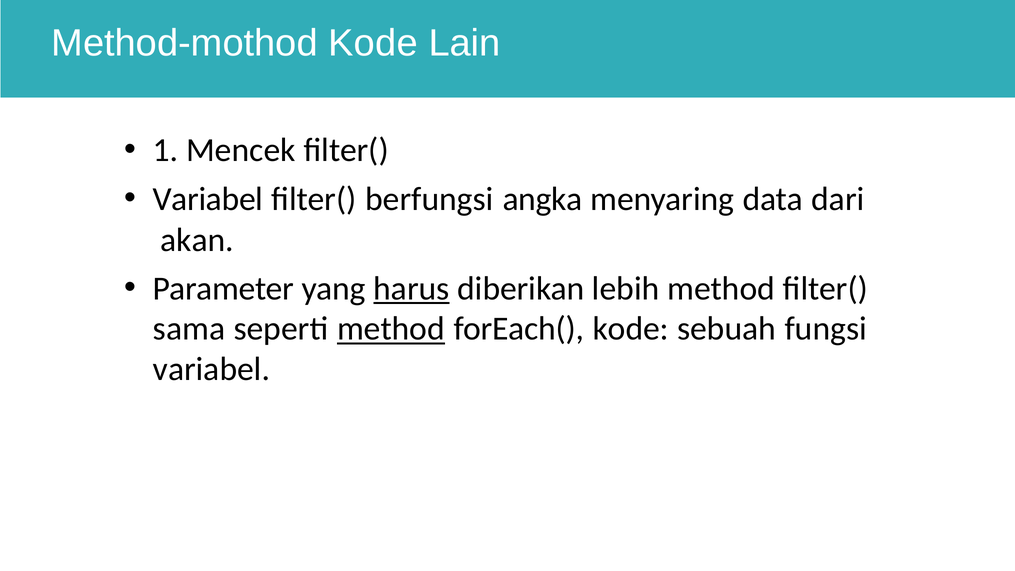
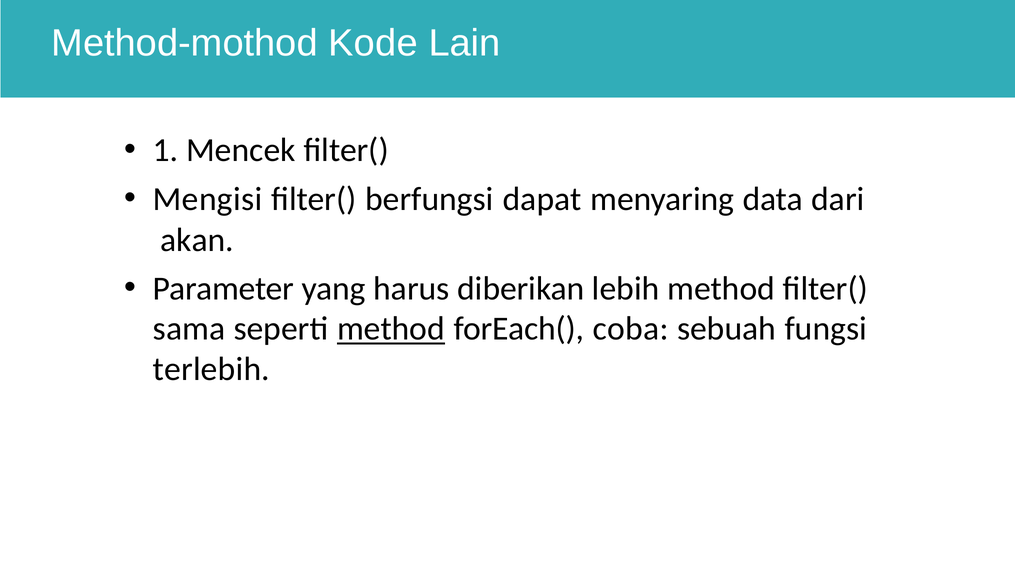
Variabel: Variabel -> Mengisi (208, 199)
angka: angka -> dapat (542, 199)
harus underline: present -> none (411, 289)
forEach( kode: kode -> coba (631, 329)
variabel: variabel -> terlebih (211, 369)
